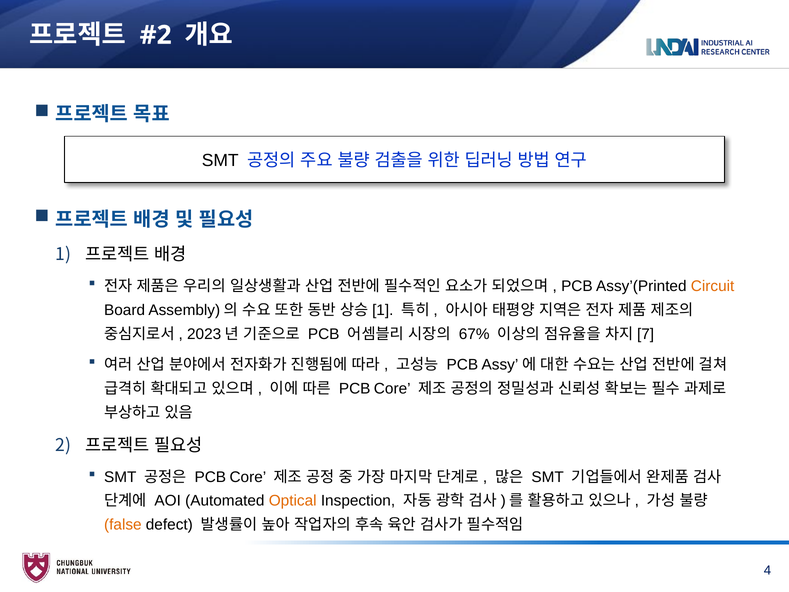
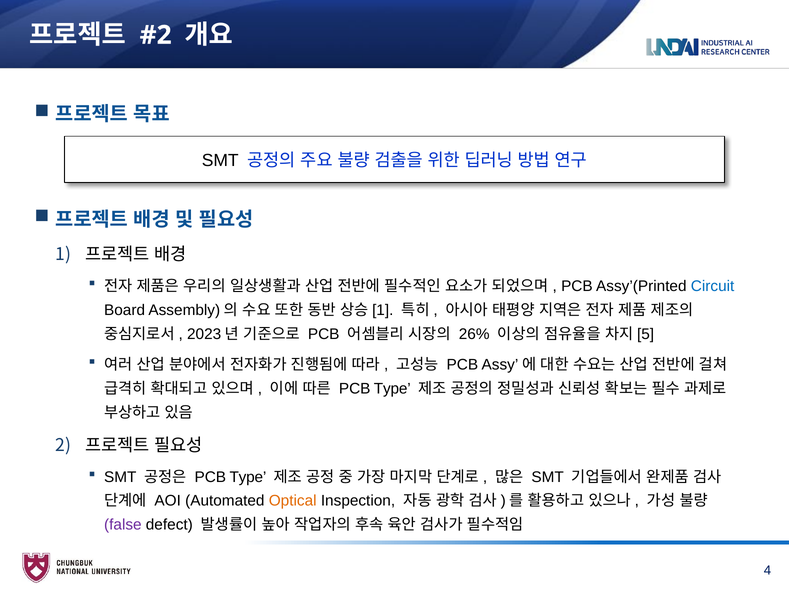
Circuit colour: orange -> blue (713, 286)
67%: 67% -> 26% (474, 334)
7: 7 -> 5 (646, 334)
Core: Core -> Type (392, 388)
Core: Core -> Type (248, 477)
false colour: orange -> purple (123, 525)
